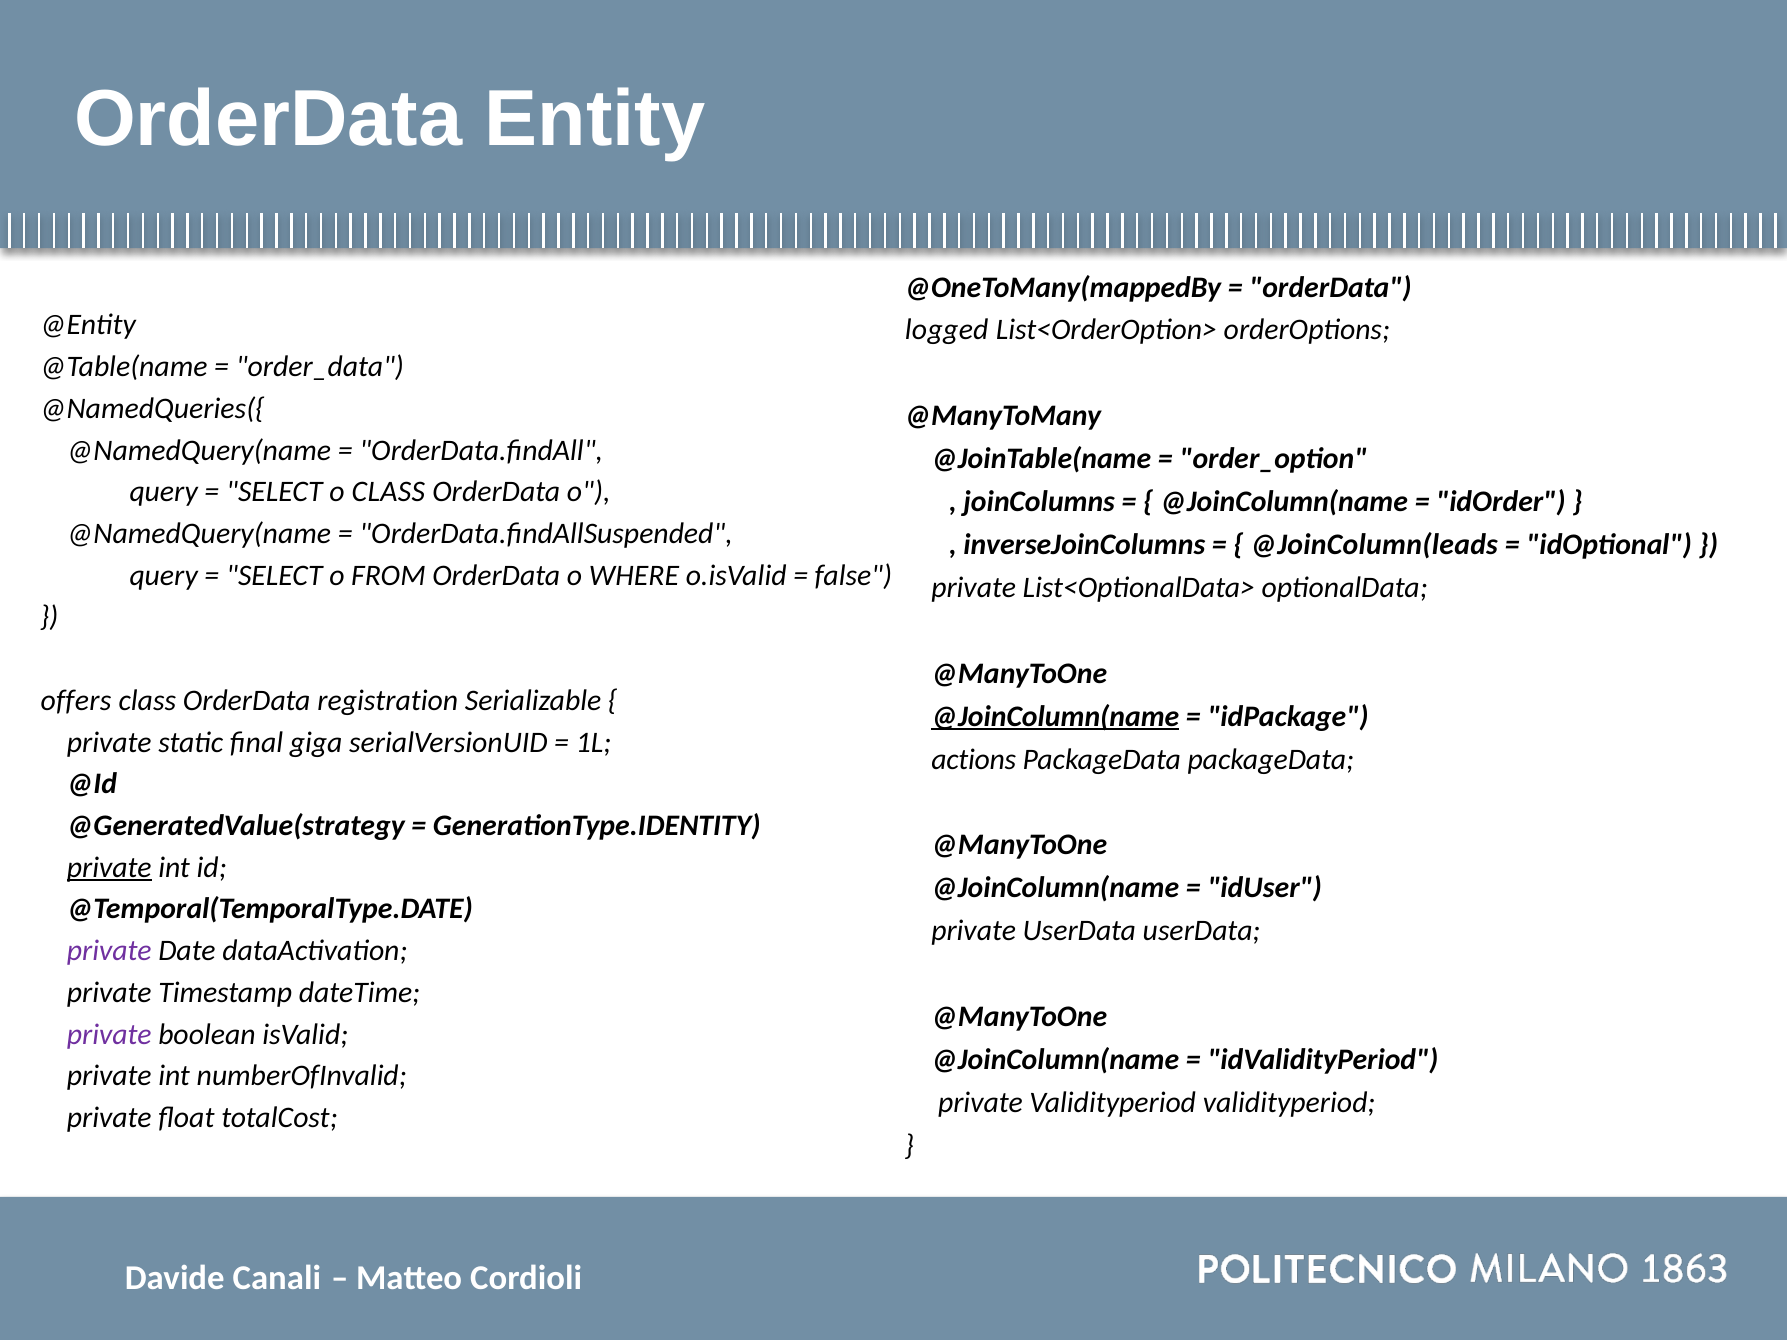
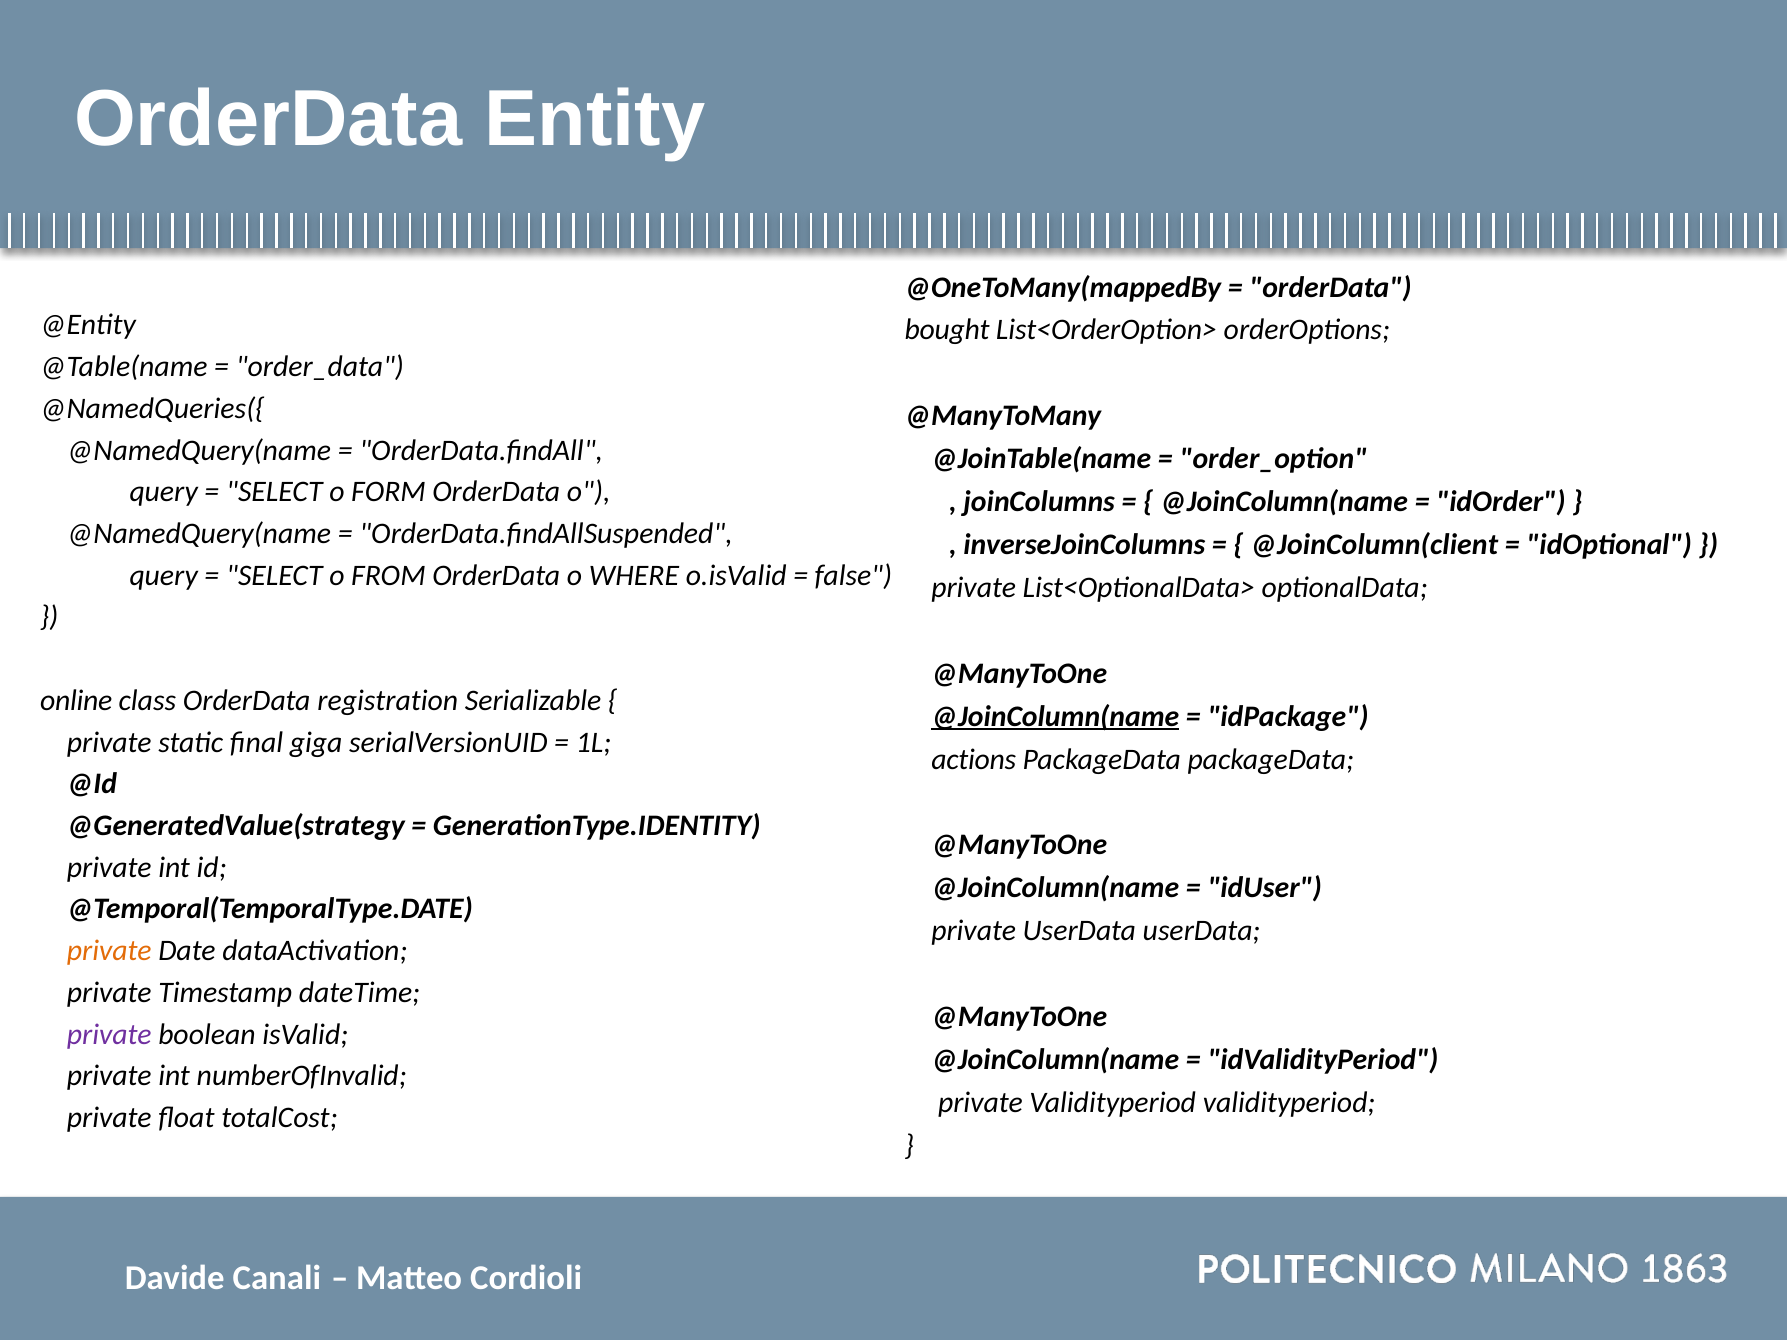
logged: logged -> bought (947, 330)
o CLASS: CLASS -> FORM (389, 492)
@JoinColumn(leads: @JoinColumn(leads -> @JoinColumn(client (1374, 545)
offers: offers -> online (76, 701)
private underline: present -> none (109, 867)
private colour: purple -> orange (109, 951)
